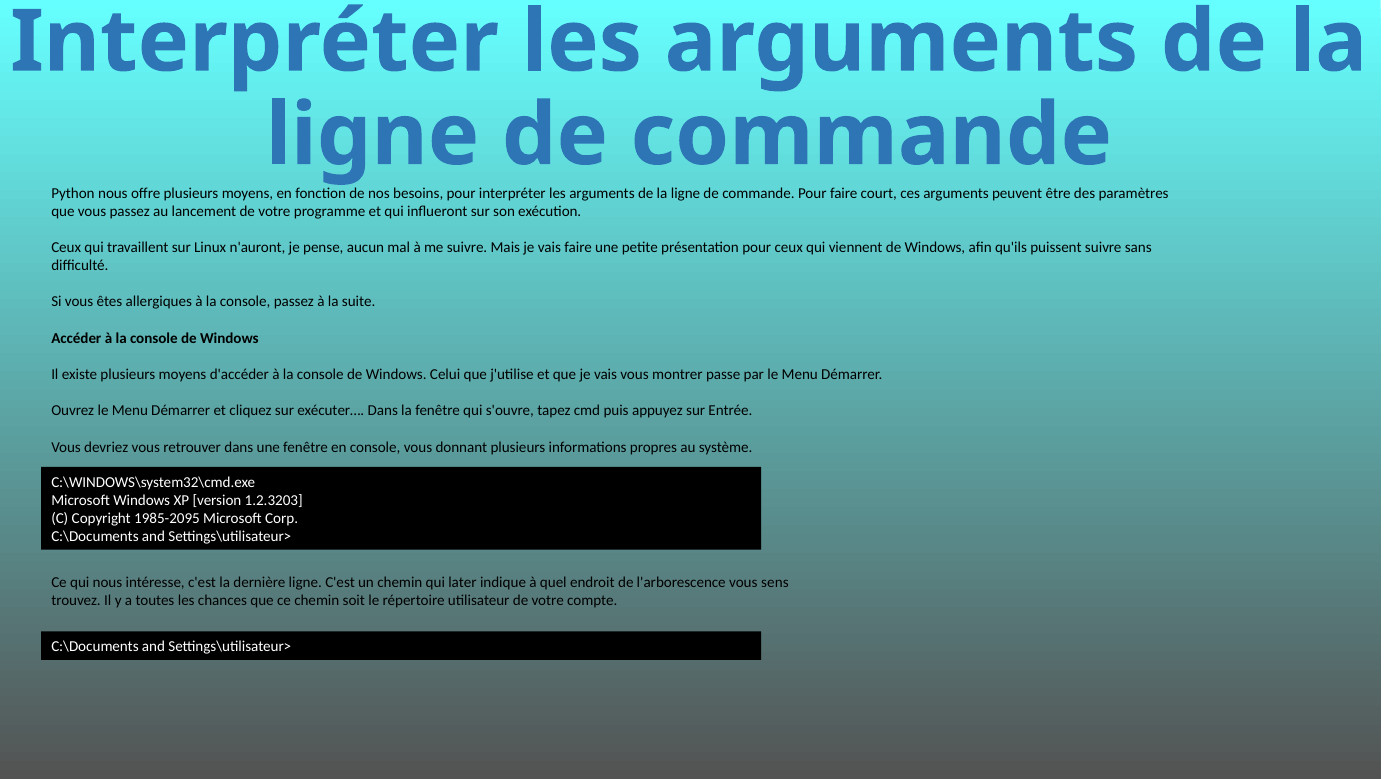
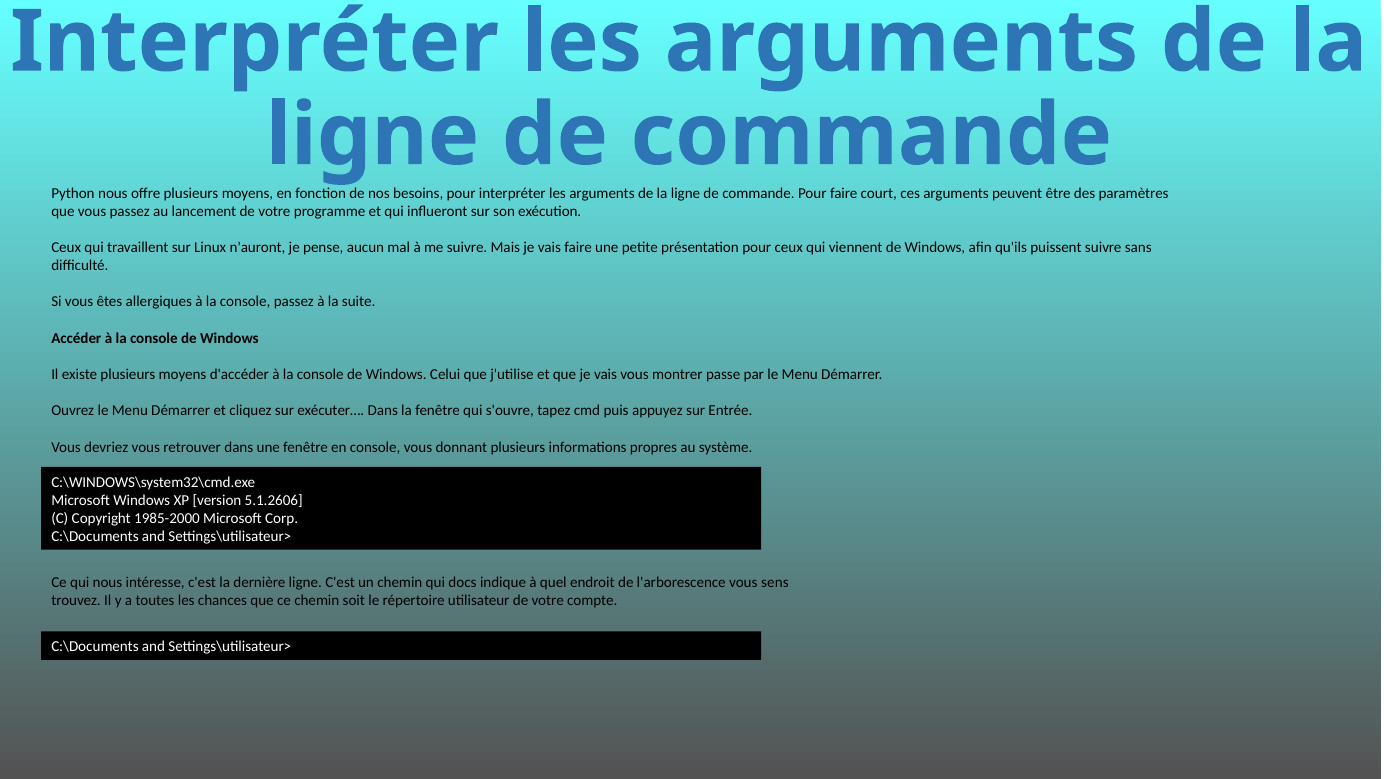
1.2.3203: 1.2.3203 -> 5.1.2606 (274, 500)
1985-2095: 1985-2095 -> 1985-2000 (167, 518)
later: later -> docs (462, 582)
